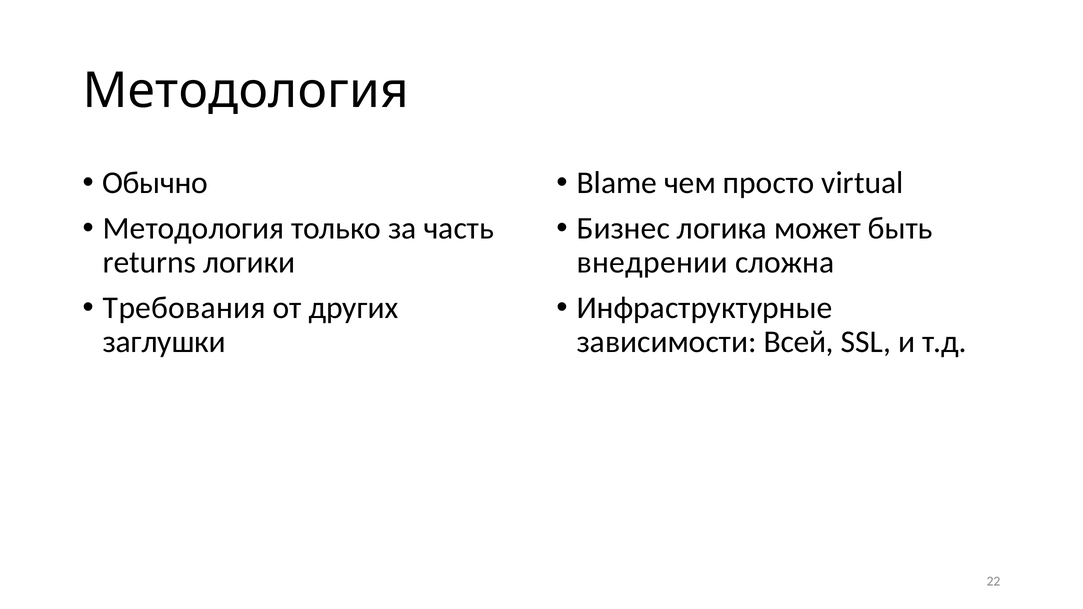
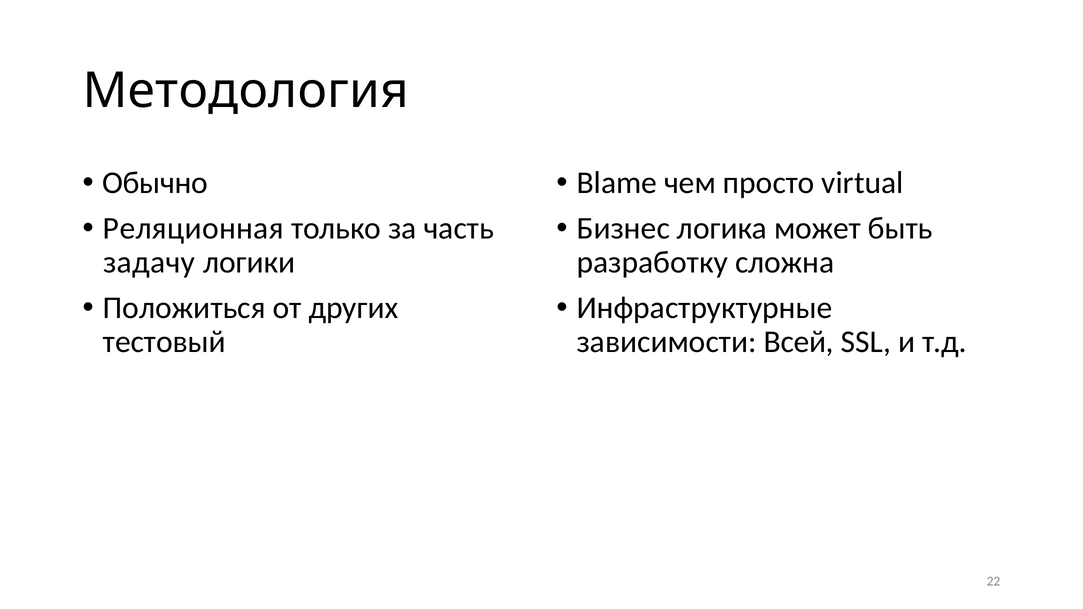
Методология: Методология -> Реляционная (193, 229)
returns: returns -> задачу (149, 263)
внедрении: внедрении -> разработку (652, 263)
Требования: Требования -> Положиться (184, 308)
заглушки: заглушки -> тестовый (164, 342)
